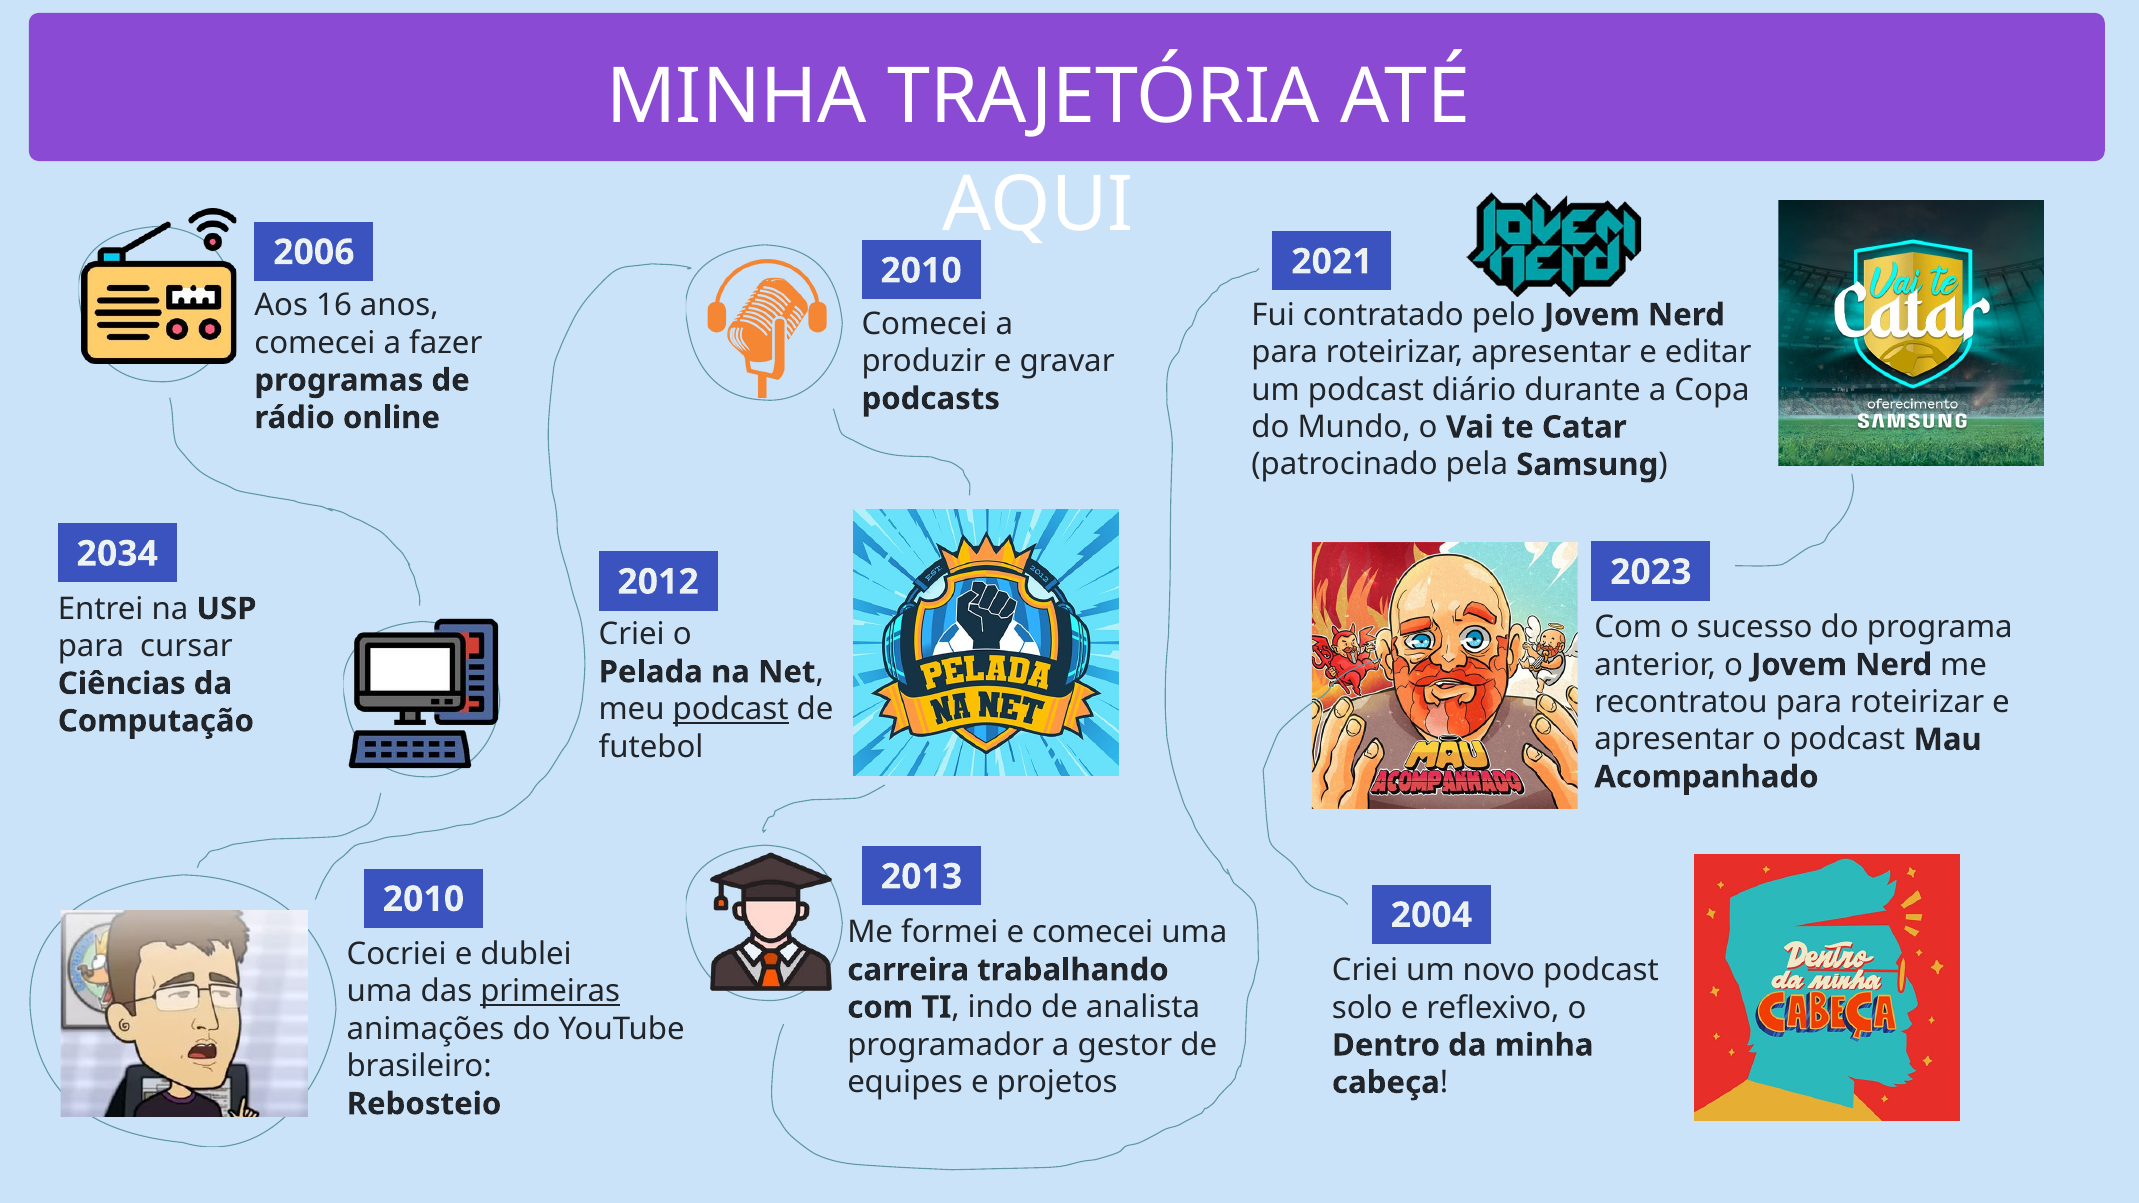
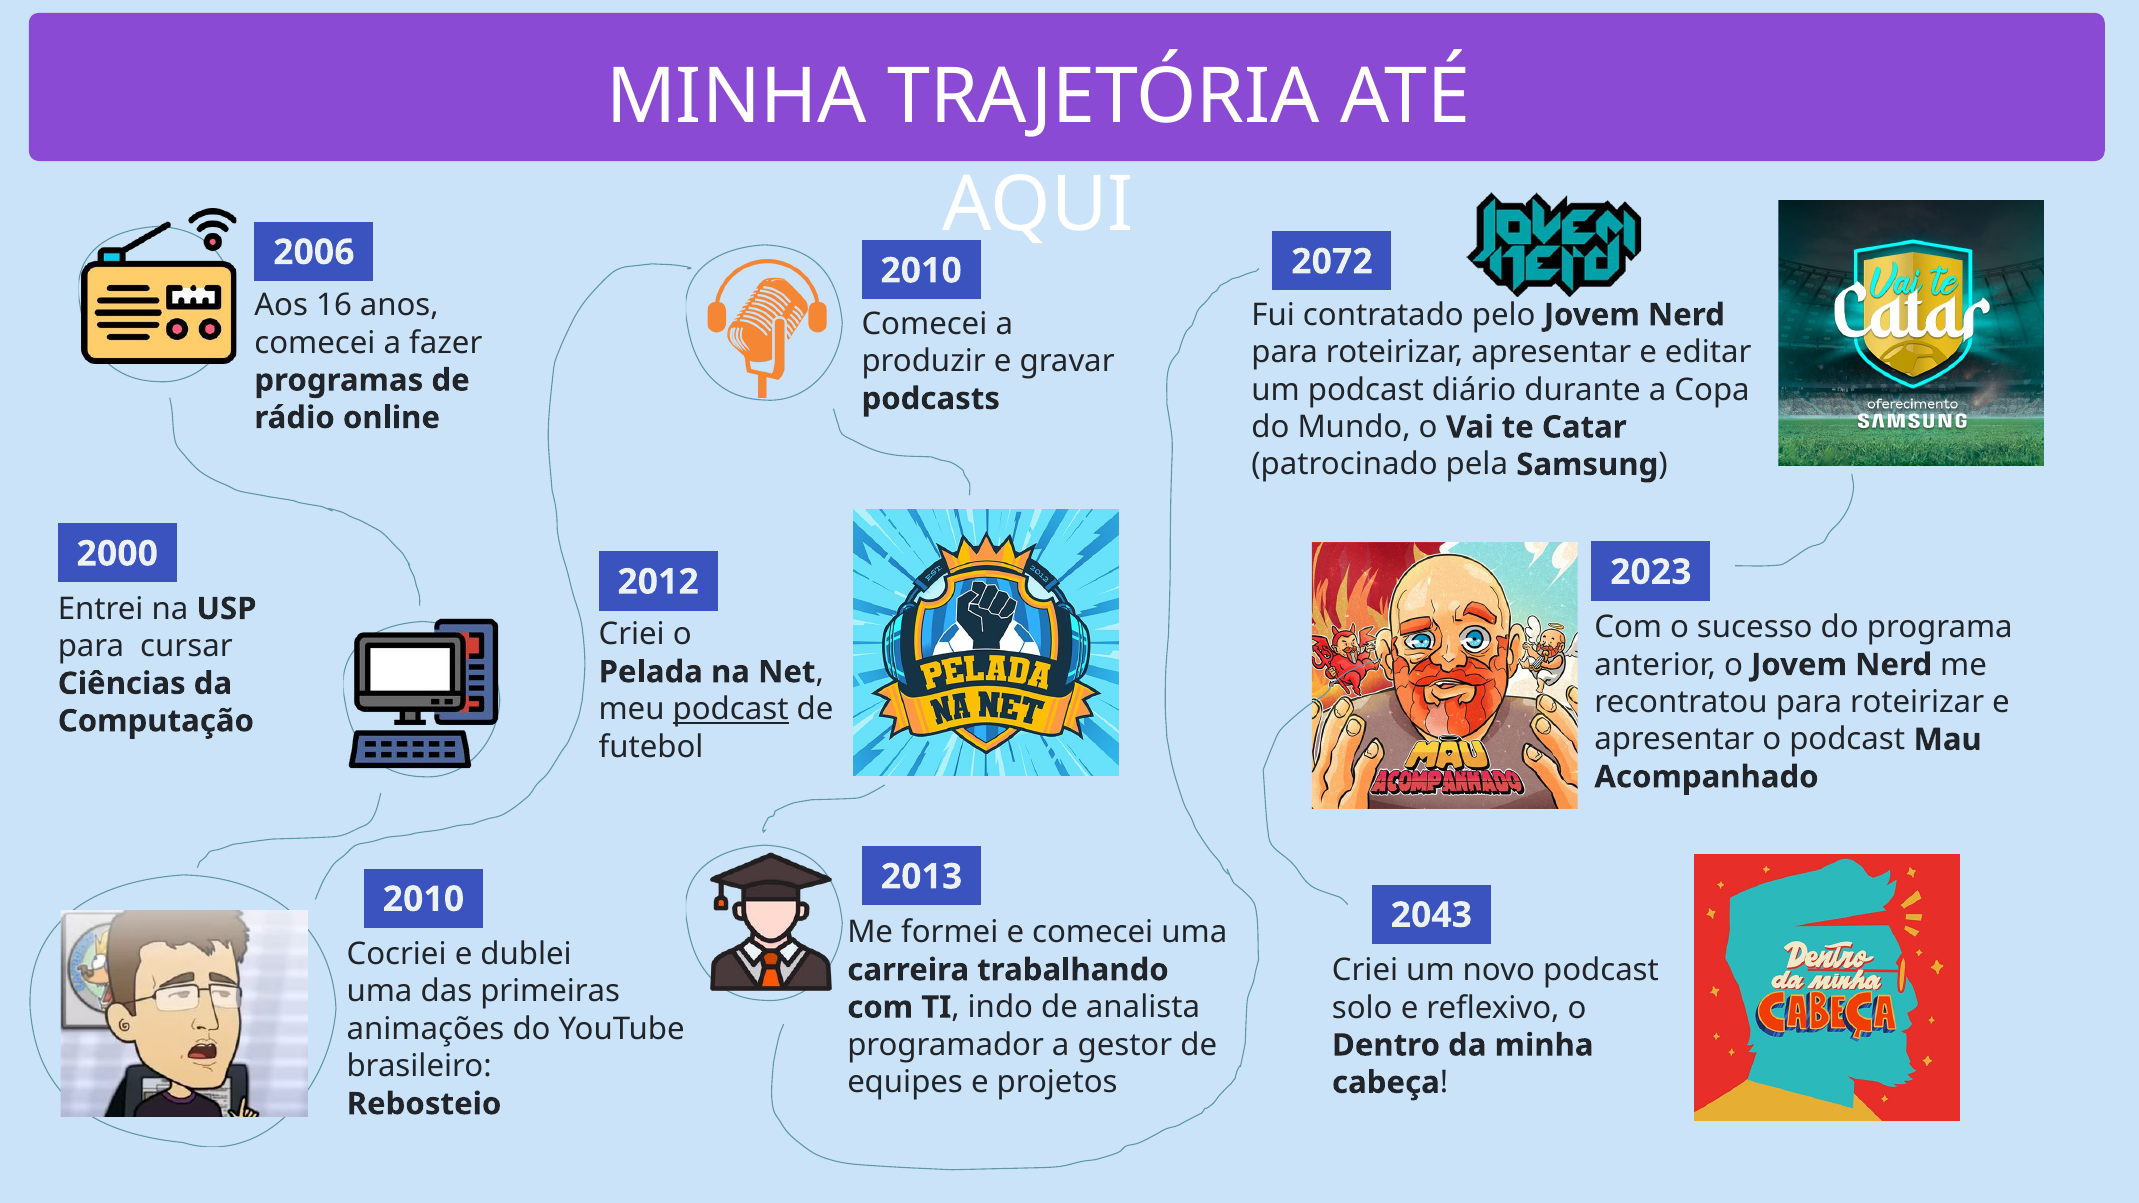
2021: 2021 -> 2072 (1332, 262)
2034: 2034 -> 2000 (117, 554)
2004: 2004 -> 2043 (1431, 915)
primeiras underline: present -> none (550, 992)
